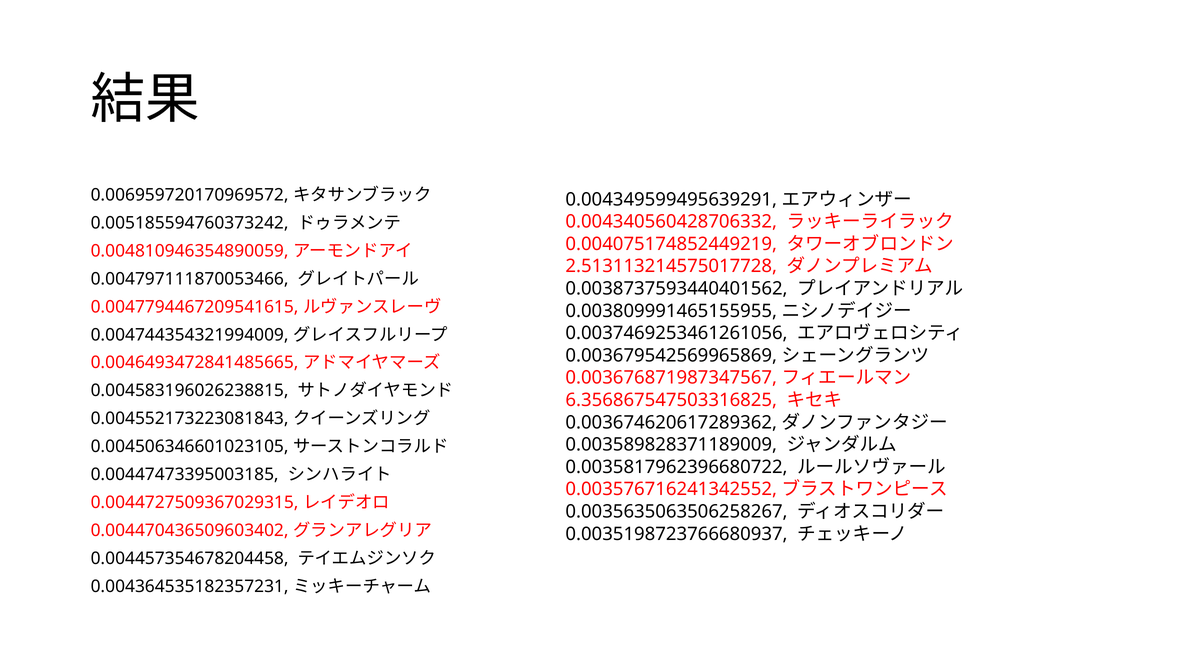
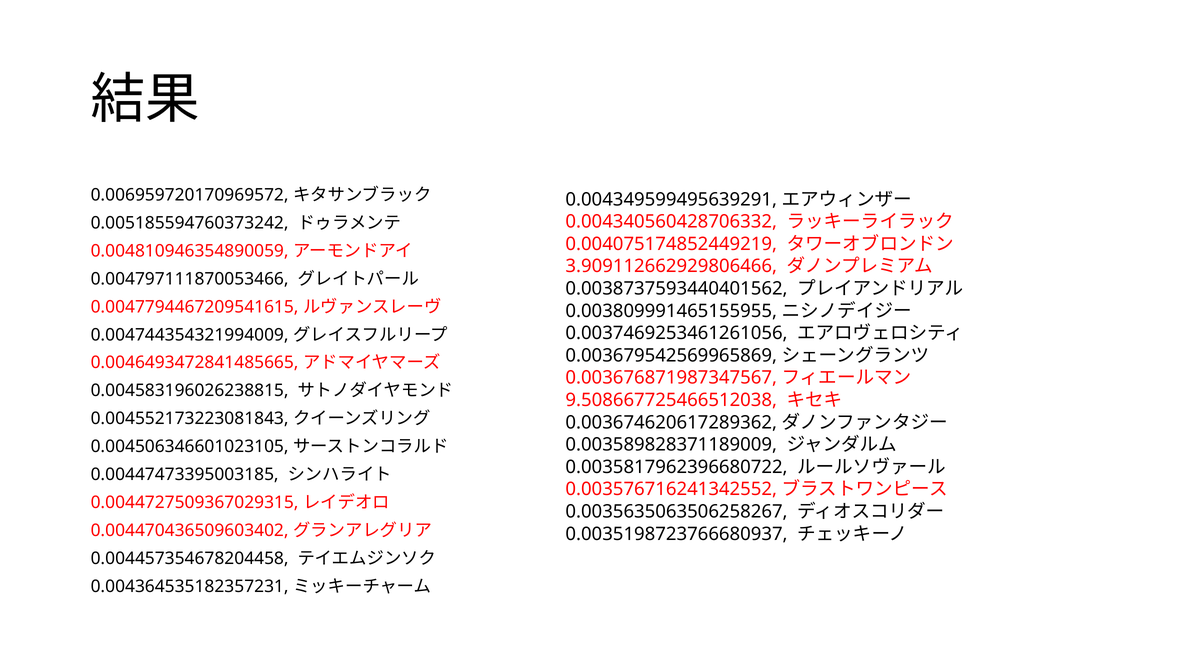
2.513113214575017728: 2.513113214575017728 -> 3.909112662929806466 (671, 266)
6.356867547503316825: 6.356867547503316825 -> 9.508667725466512038 (671, 400)
